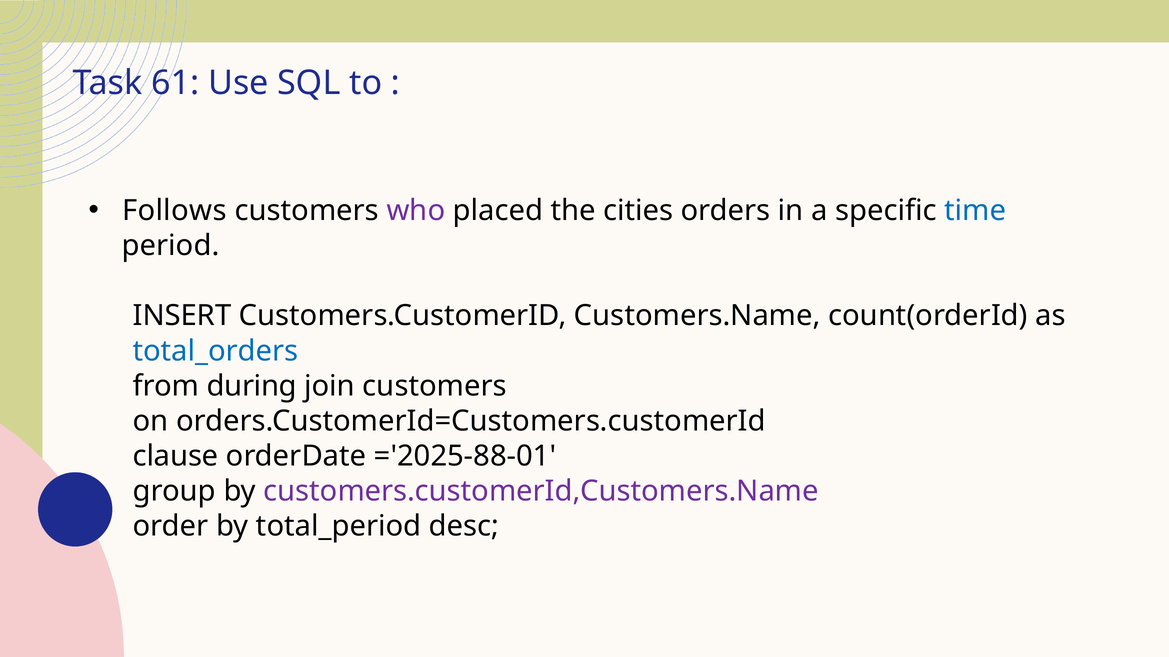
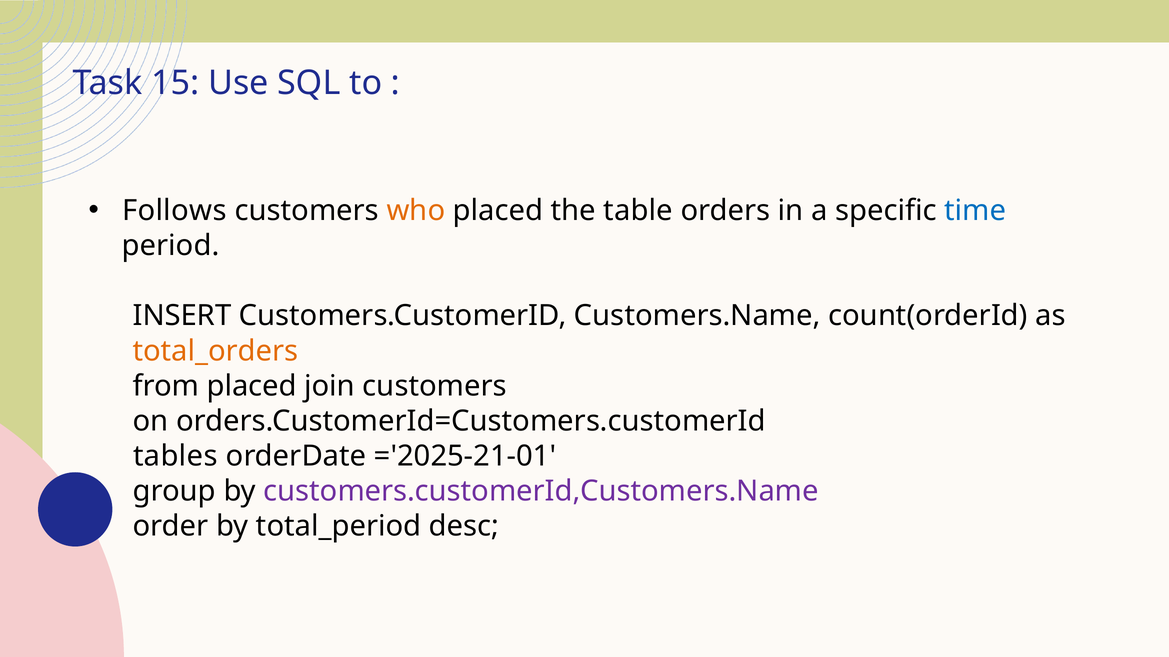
61: 61 -> 15 (175, 83)
who colour: purple -> orange (416, 211)
cities: cities -> table (638, 211)
total_orders colour: blue -> orange (215, 351)
from during: during -> placed (252, 386)
clause: clause -> tables (175, 456)
='2025-88-01: ='2025-88-01 -> ='2025-21-01 (465, 456)
